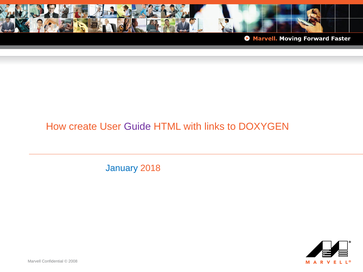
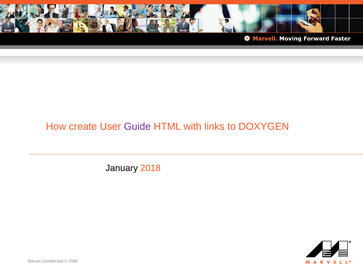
January colour: blue -> black (122, 168)
